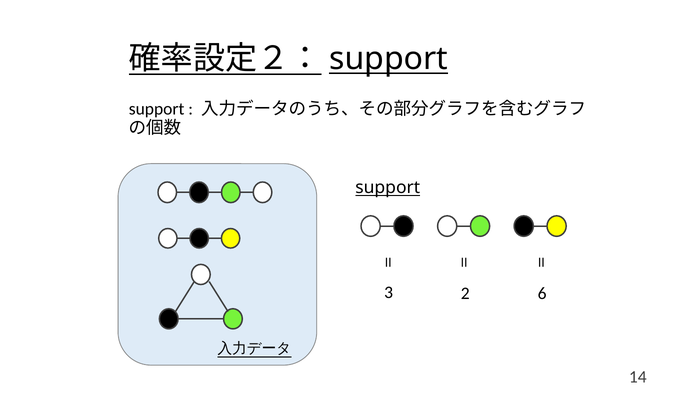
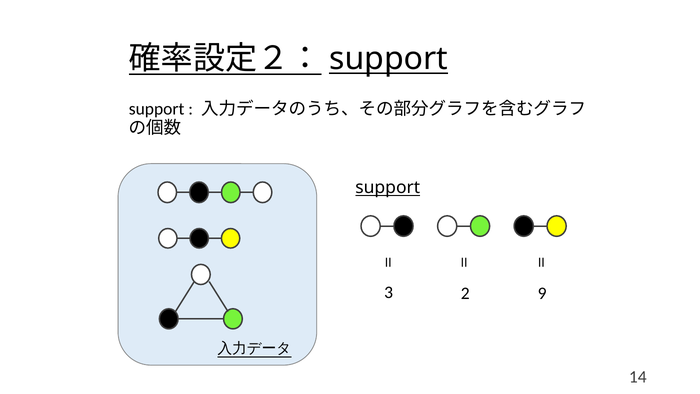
6: 6 -> 9 (542, 293)
